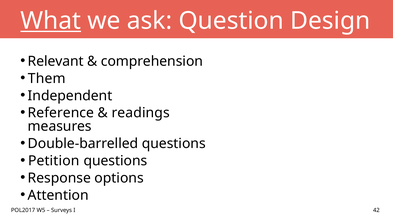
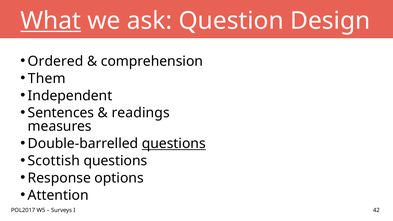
Relevant: Relevant -> Ordered (56, 61)
Reference: Reference -> Sentences (61, 113)
questions underline: none -> present (174, 144)
Petition: Petition -> Scottish (54, 161)
